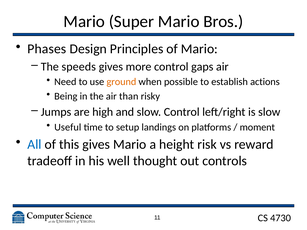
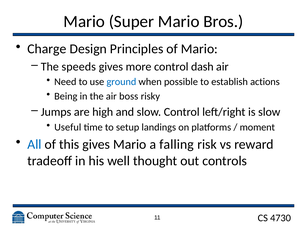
Phases: Phases -> Charge (47, 49)
gaps: gaps -> dash (202, 67)
ground colour: orange -> blue (121, 82)
than: than -> boss (129, 96)
height: height -> falling (177, 145)
